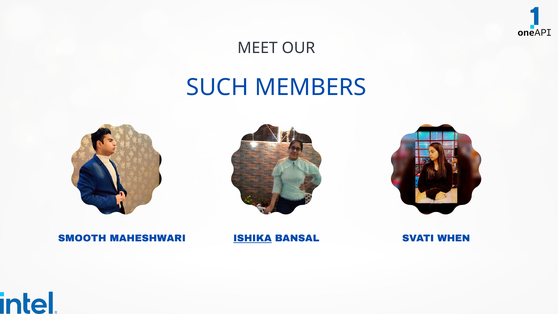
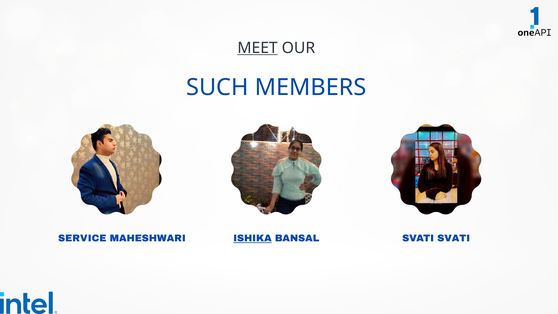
MEET underline: none -> present (258, 48)
SMOOTH: SMOOTH -> SERVICE (82, 238)
SVATI WHEN: WHEN -> SVATI (454, 238)
